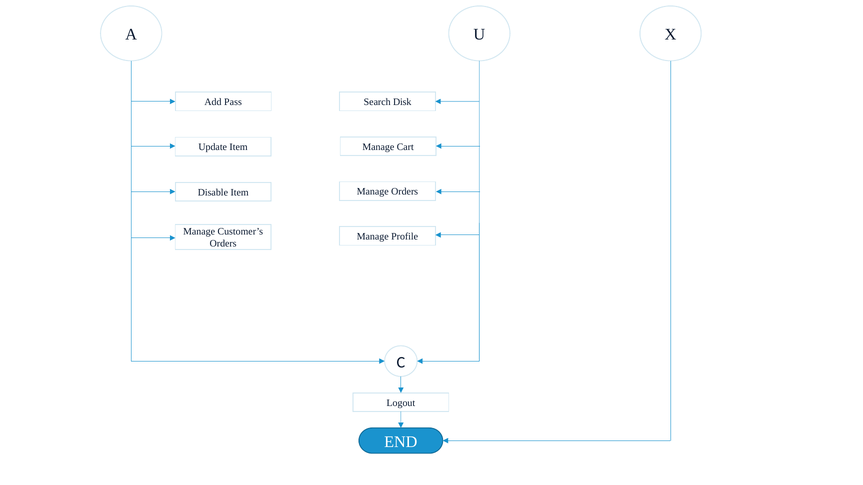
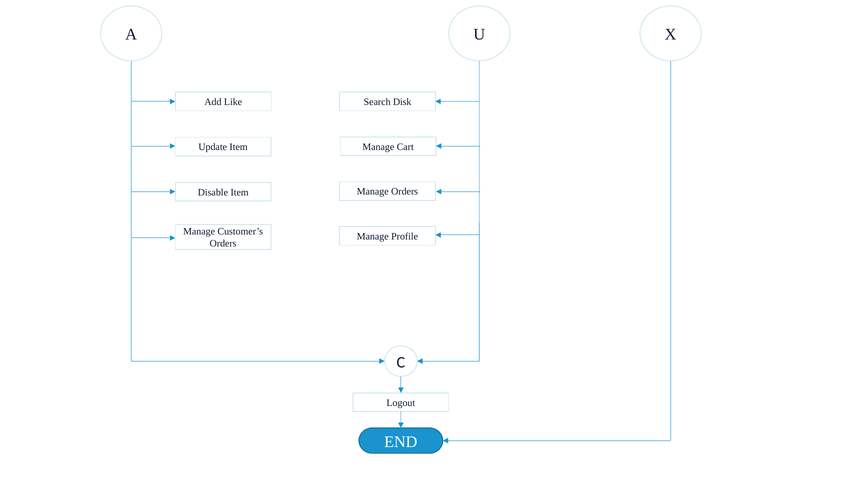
Pass: Pass -> Like (233, 102)
